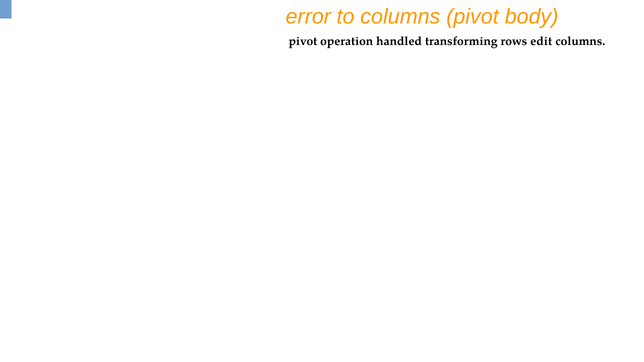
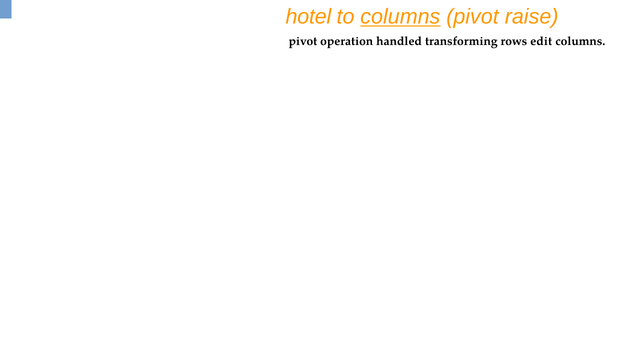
error: error -> hotel (308, 17)
columns underline: none -> present (400, 17)
body: body -> raise (532, 17)
